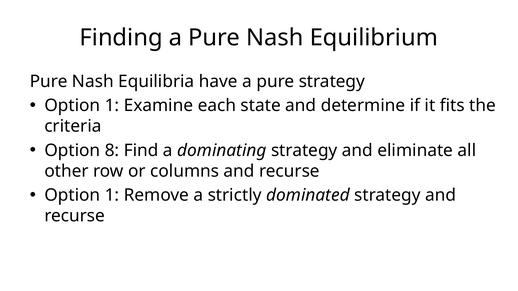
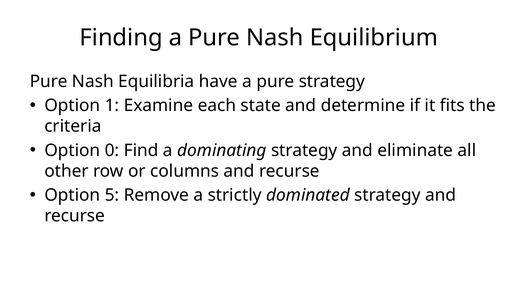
8: 8 -> 0 (112, 151)
1: 1 -> 5 (112, 195)
